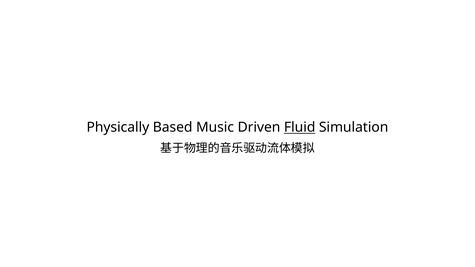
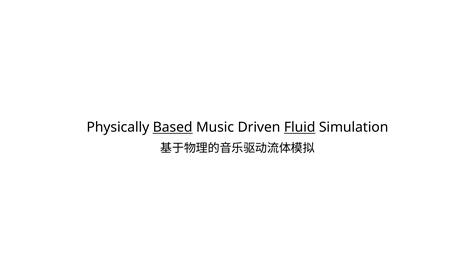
Based underline: none -> present (173, 127)
